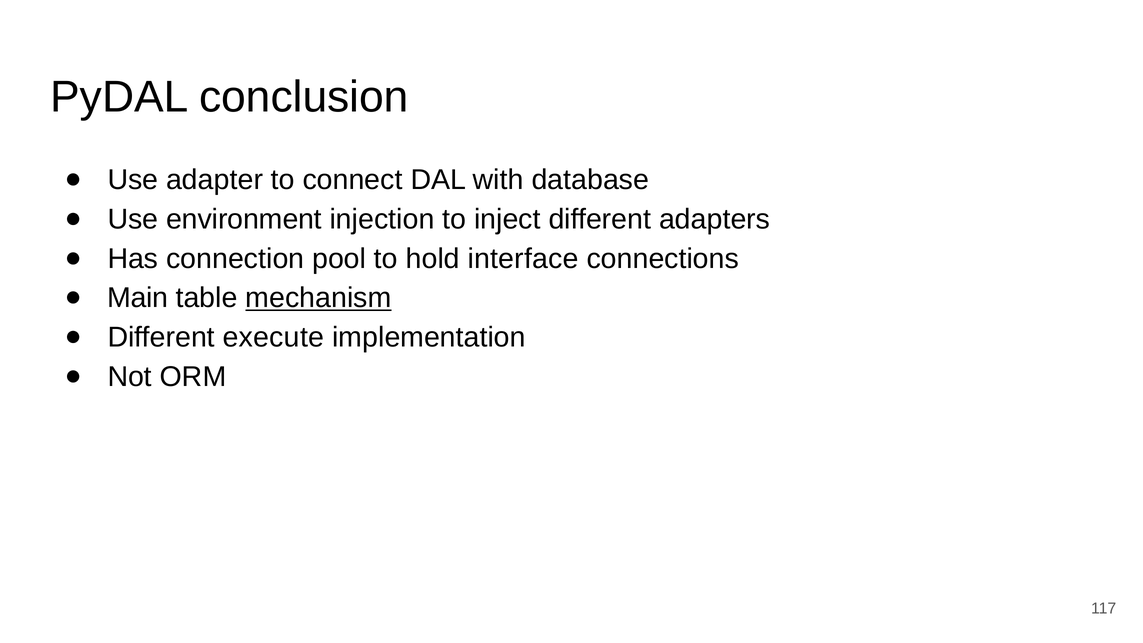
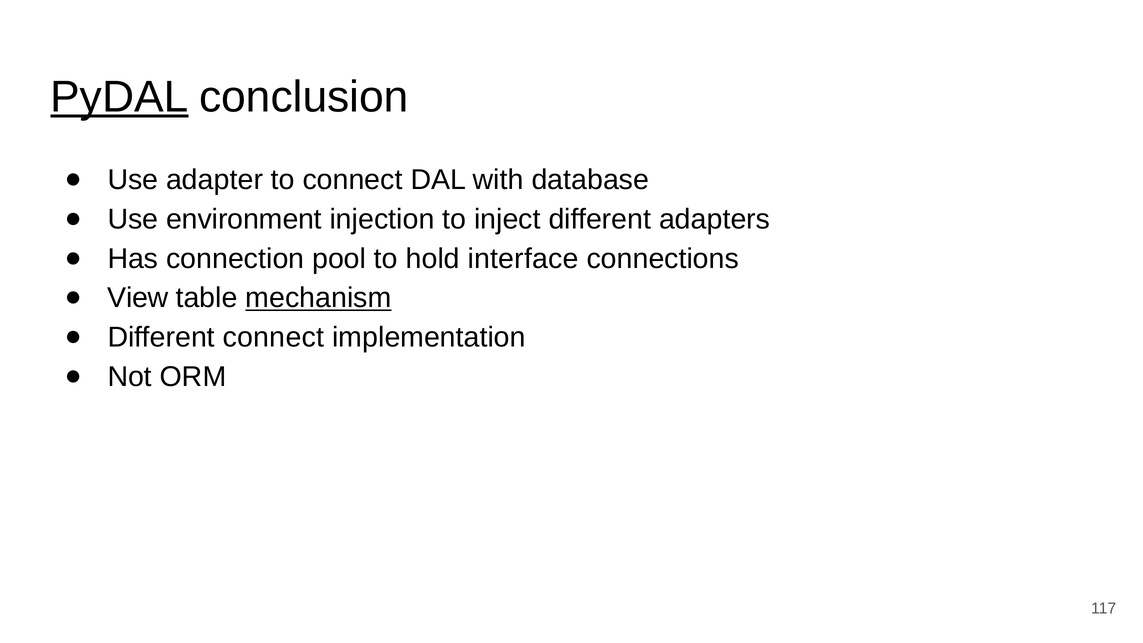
PyDAL underline: none -> present (119, 97)
Main: Main -> View (138, 298)
Different execute: execute -> connect (273, 337)
